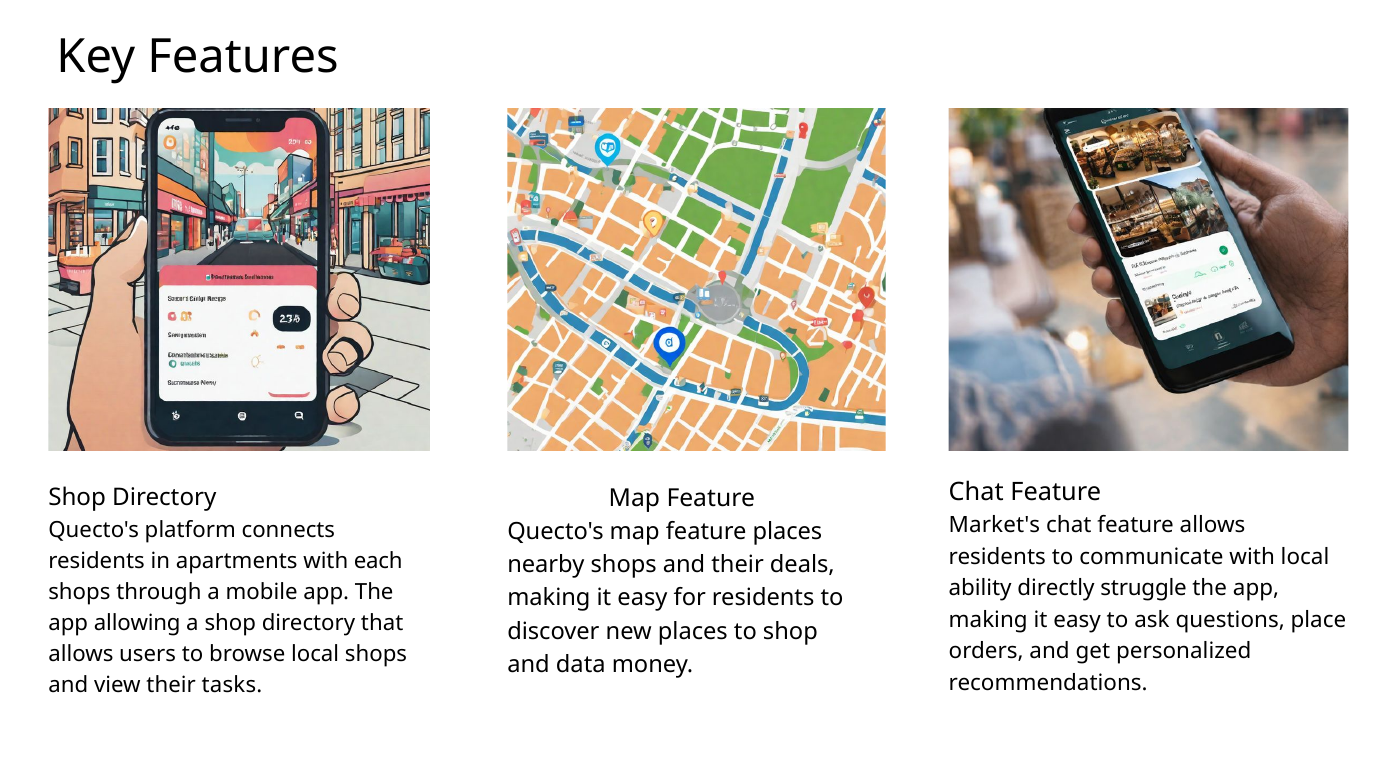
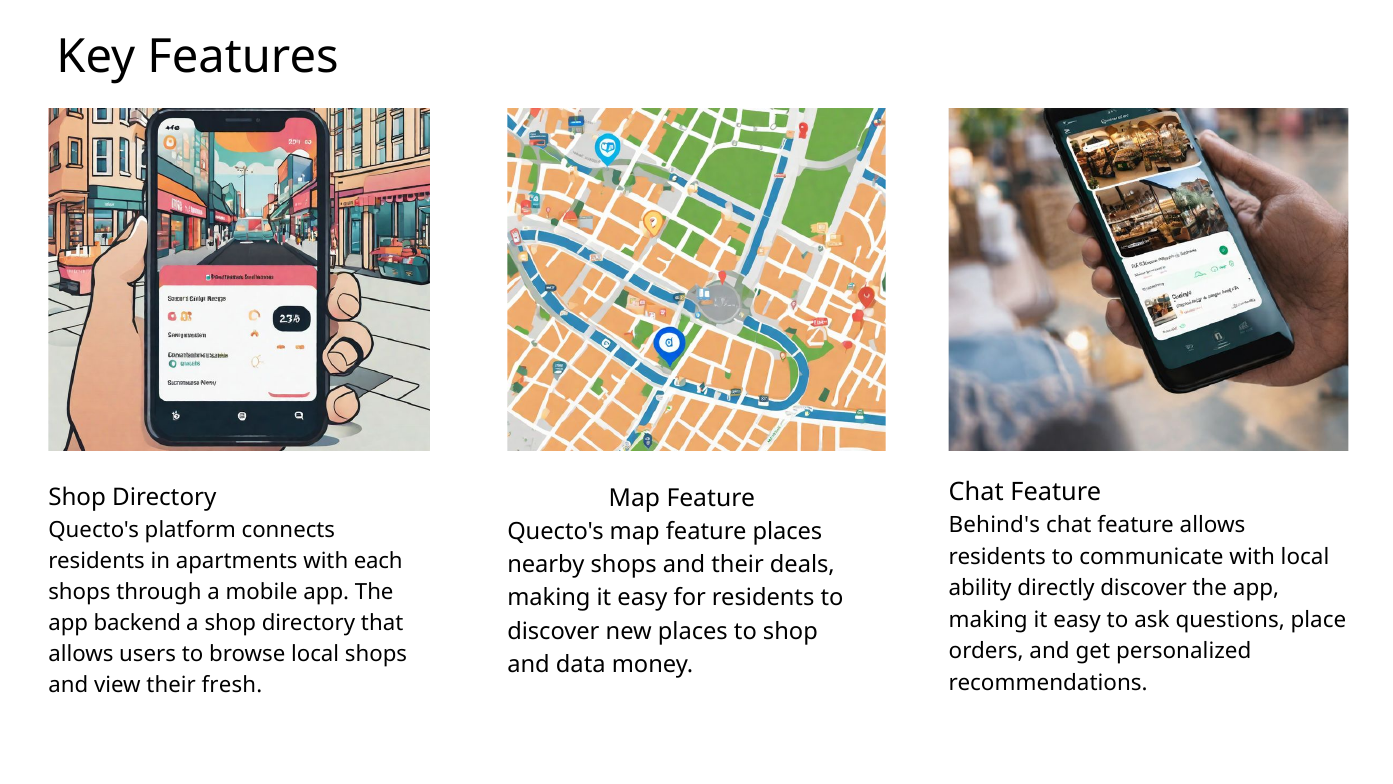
Market's: Market's -> Behind's (994, 525)
directly struggle: struggle -> discover (1144, 588)
allowing: allowing -> backend (137, 623)
tasks: tasks -> fresh (232, 685)
